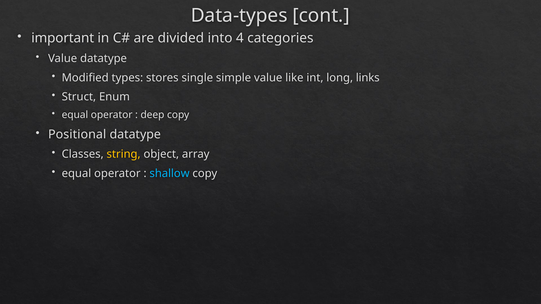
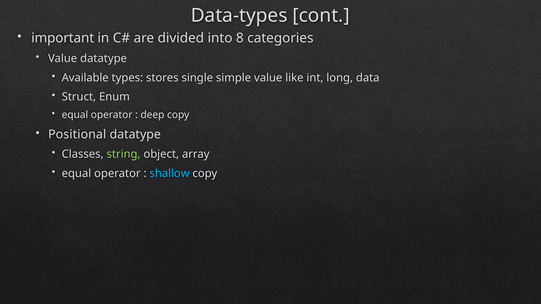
4: 4 -> 8 (240, 38)
Modified: Modified -> Available (85, 78)
links: links -> data (368, 78)
string colour: yellow -> light green (124, 154)
